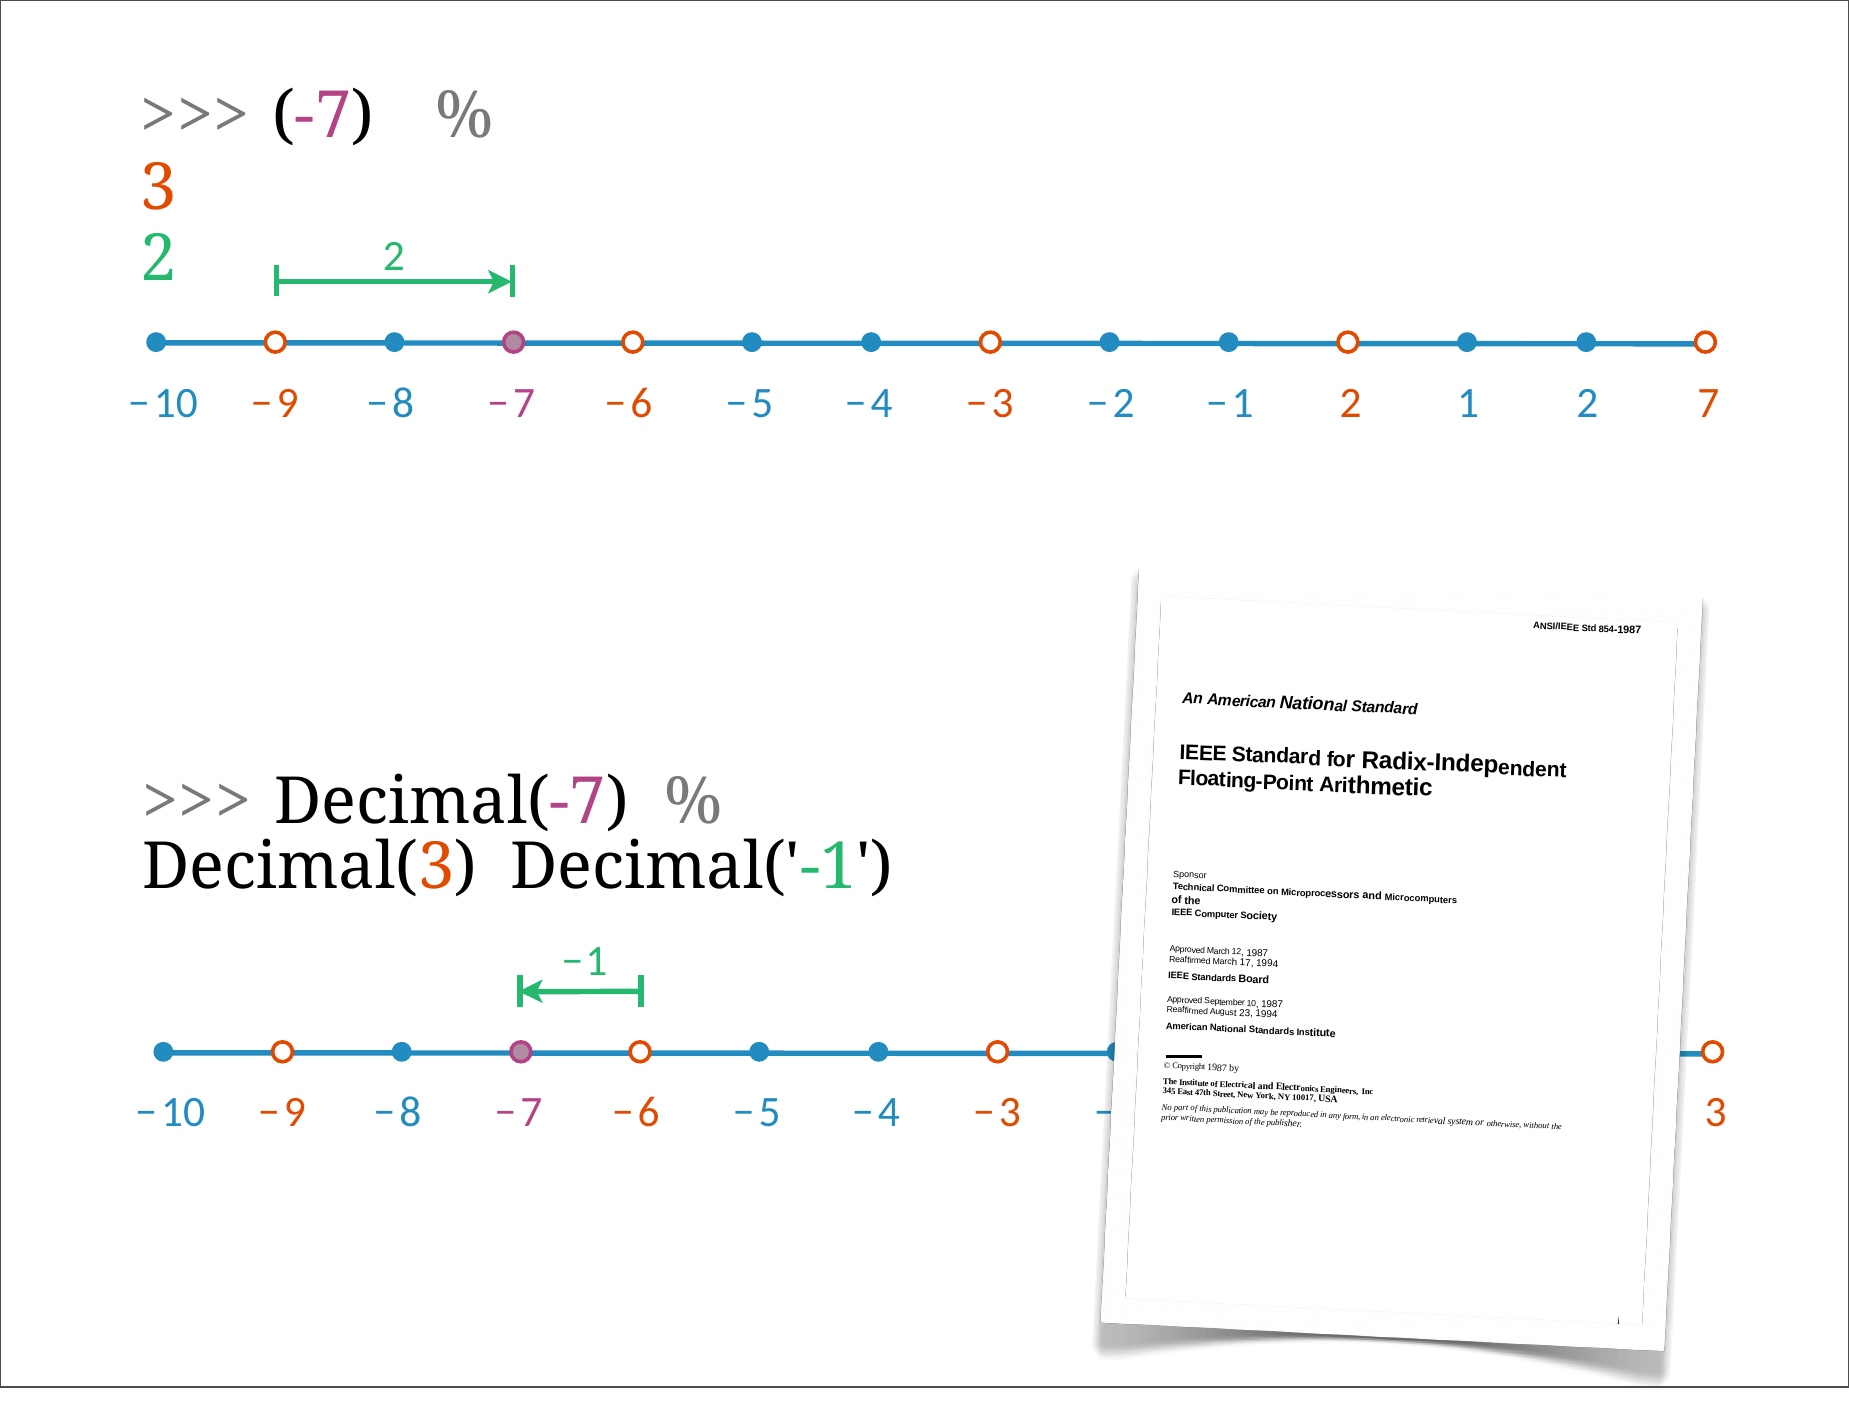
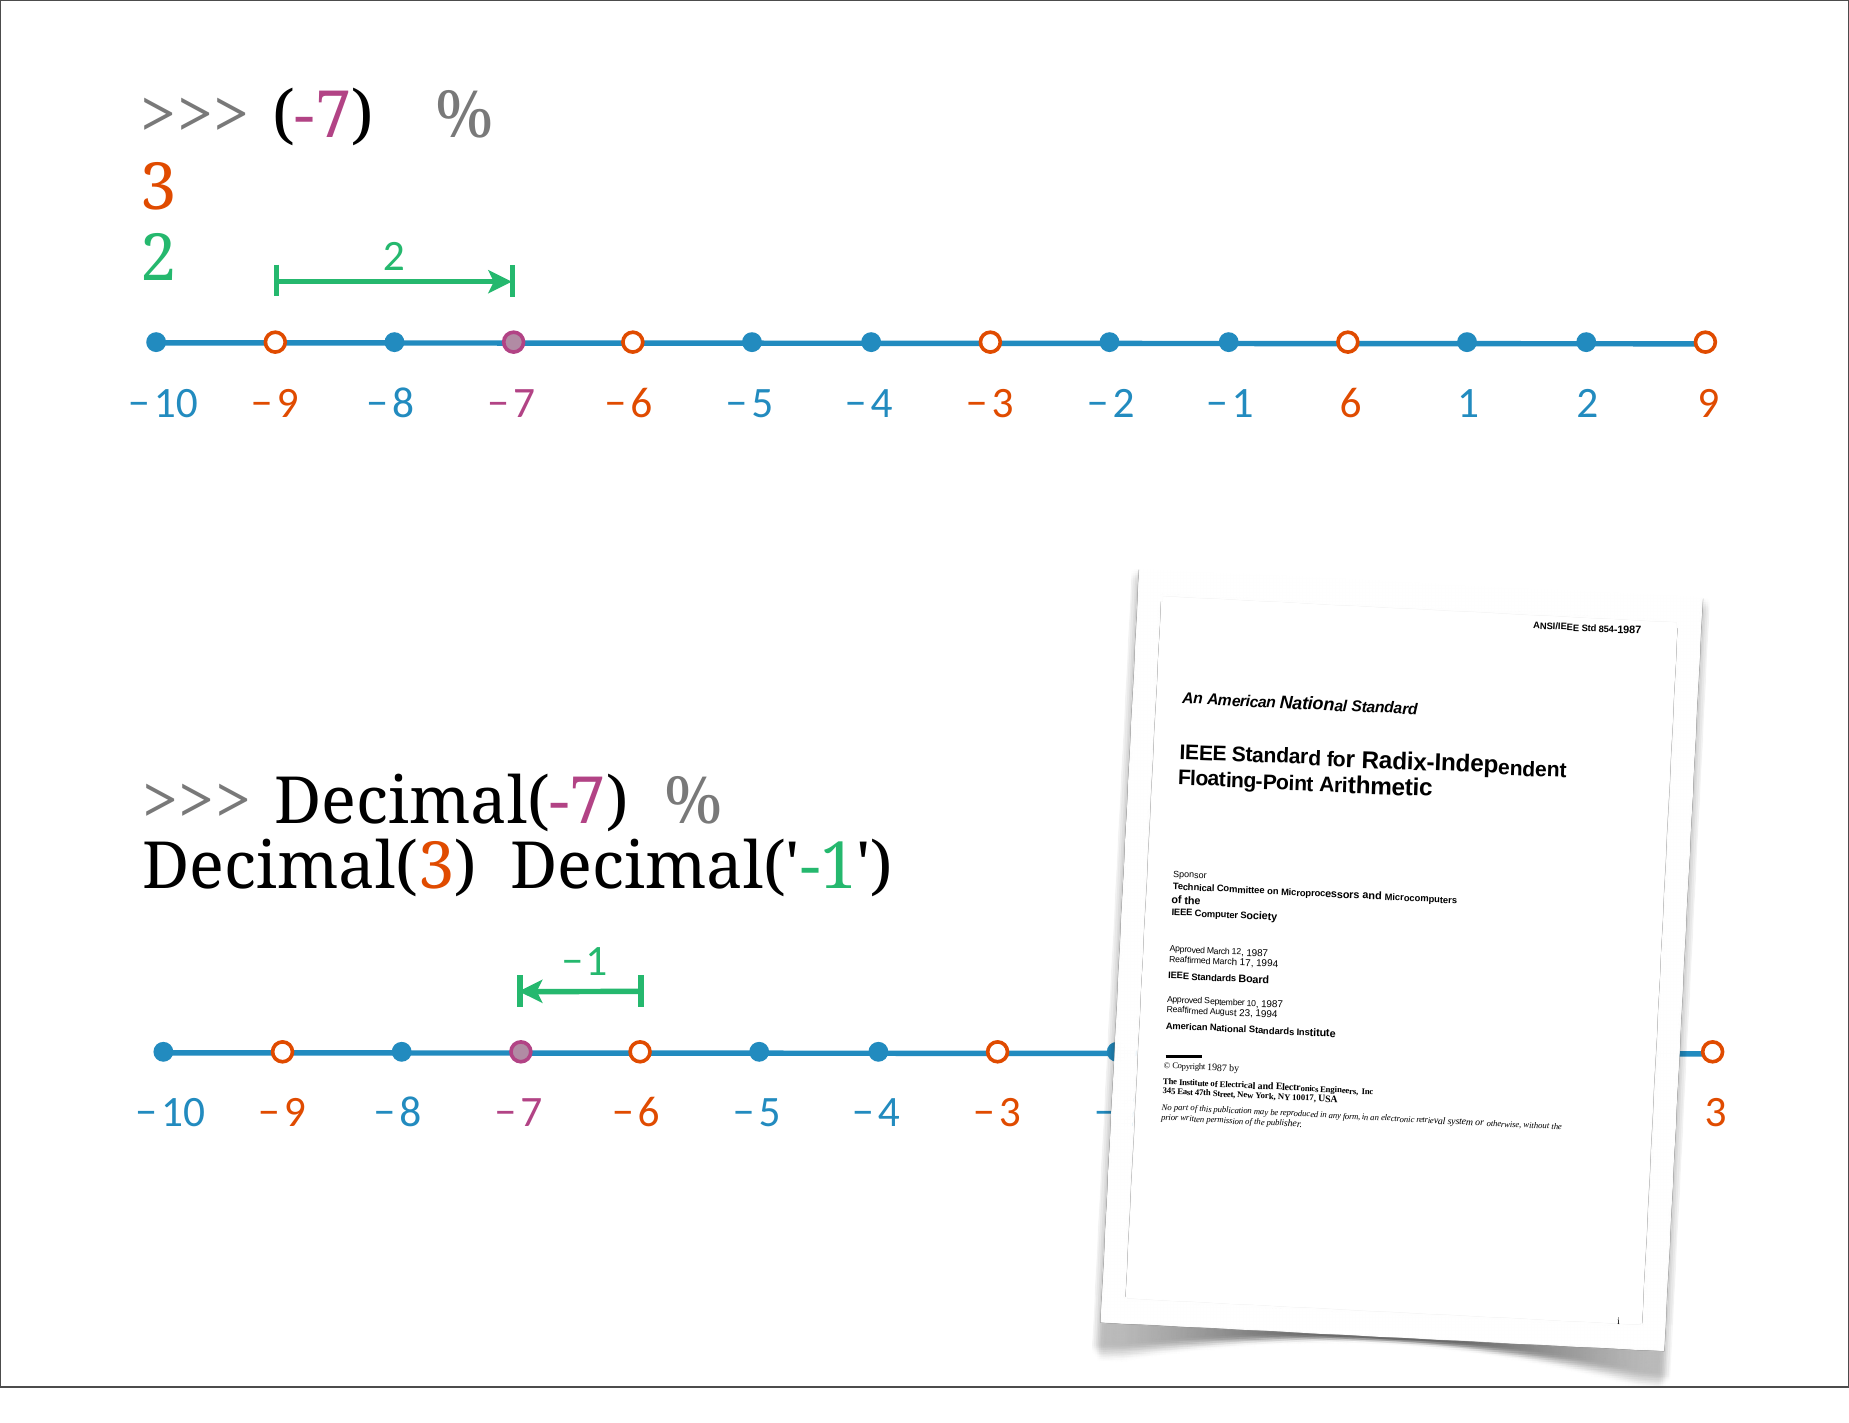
−1 2: 2 -> 6 (1351, 403)
7: 7 -> 9 (1708, 403)
